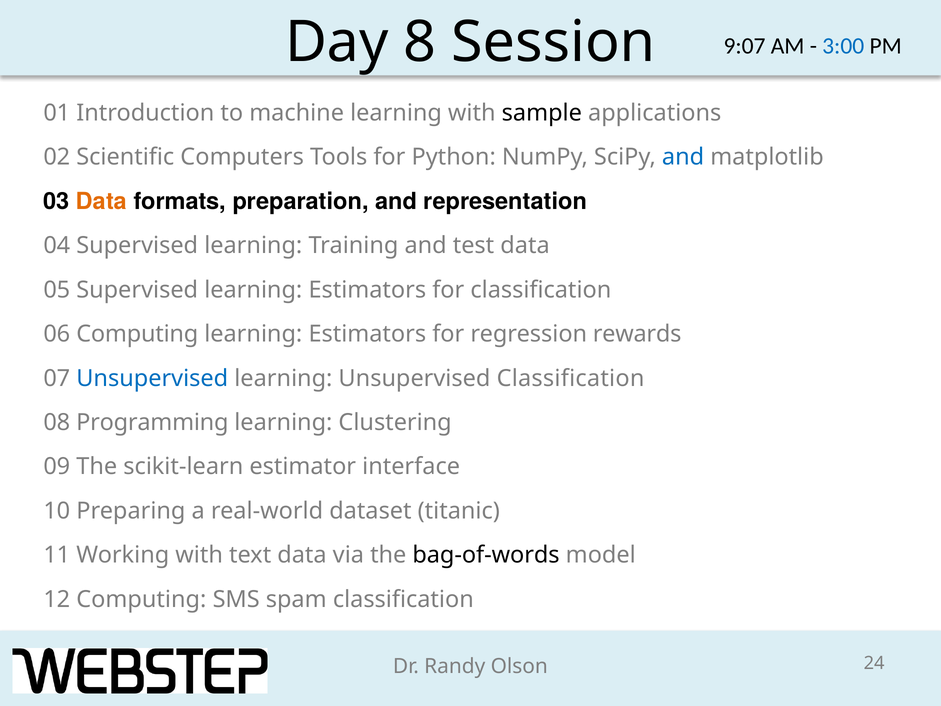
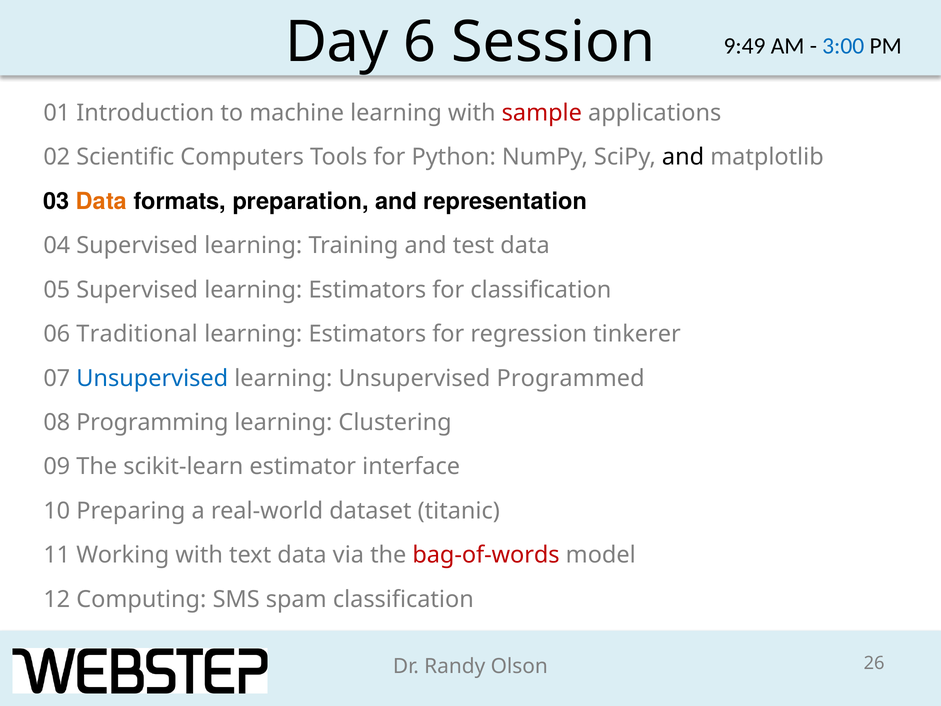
8: 8 -> 6 (420, 42)
9:07: 9:07 -> 9:49 (745, 46)
sample colour: black -> red (542, 113)
and colour: blue -> black (683, 157)
06 Computing: Computing -> Traditional (137, 334)
rewards: rewards -> tinkerer (637, 334)
Unsupervised Classification: Classification -> Programmed (571, 378)
bag-of-words colour: black -> red (486, 555)
24: 24 -> 26 (874, 663)
